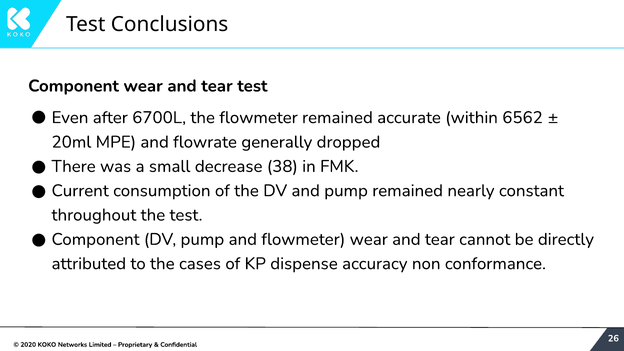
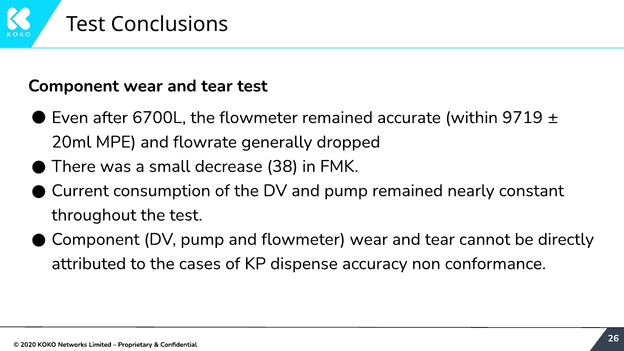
6562: 6562 -> 9719 (523, 118)
